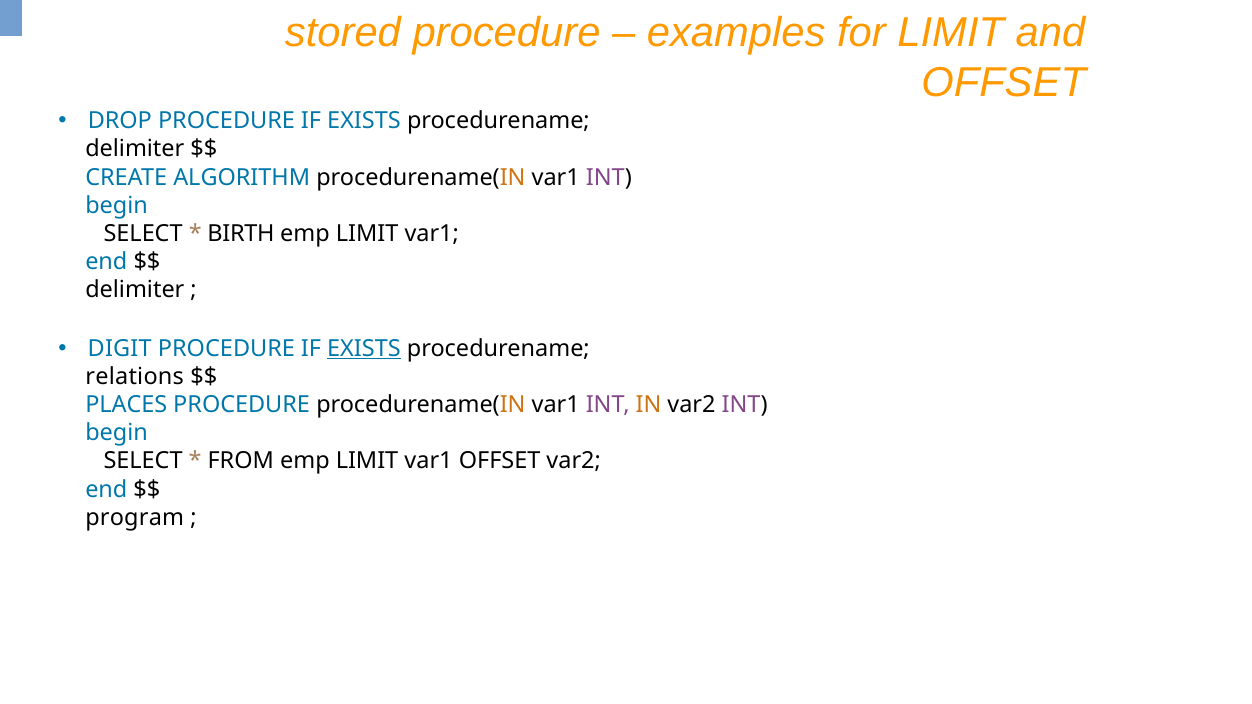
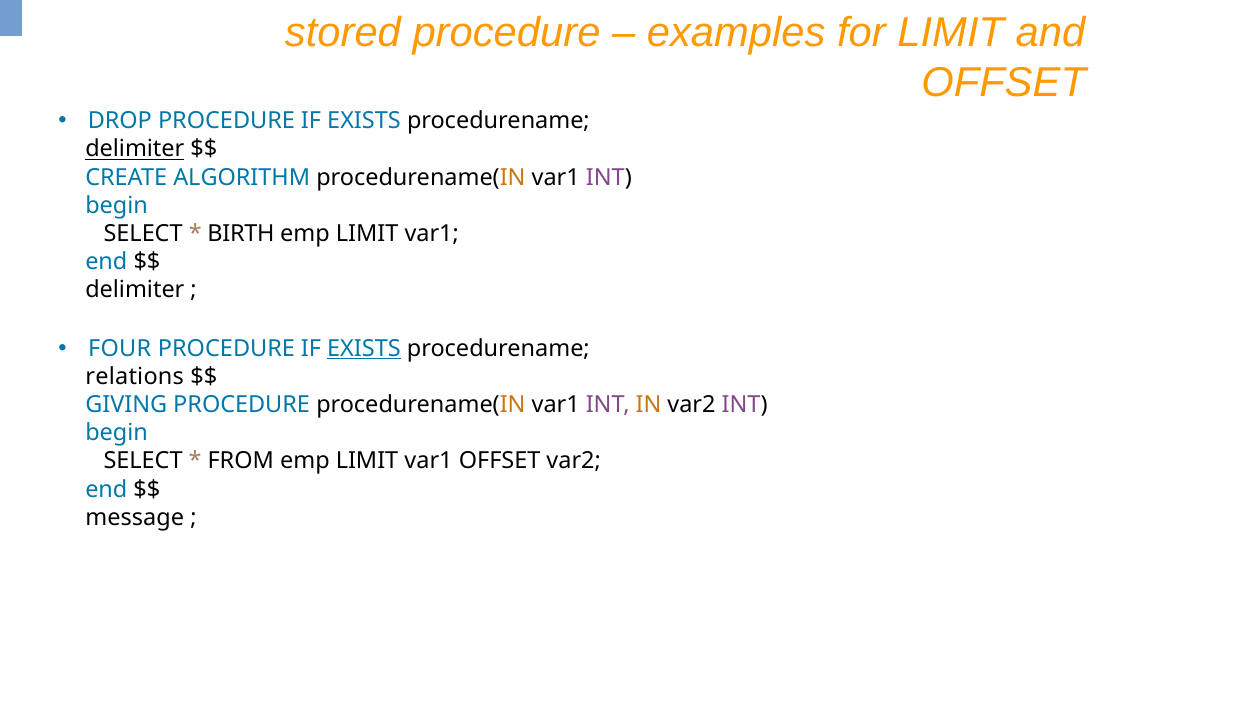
delimiter underline: none -> present (135, 149)
DIGIT: DIGIT -> FOUR (120, 349)
PLACES: PLACES -> GIVING (126, 405)
program: program -> message (135, 518)
